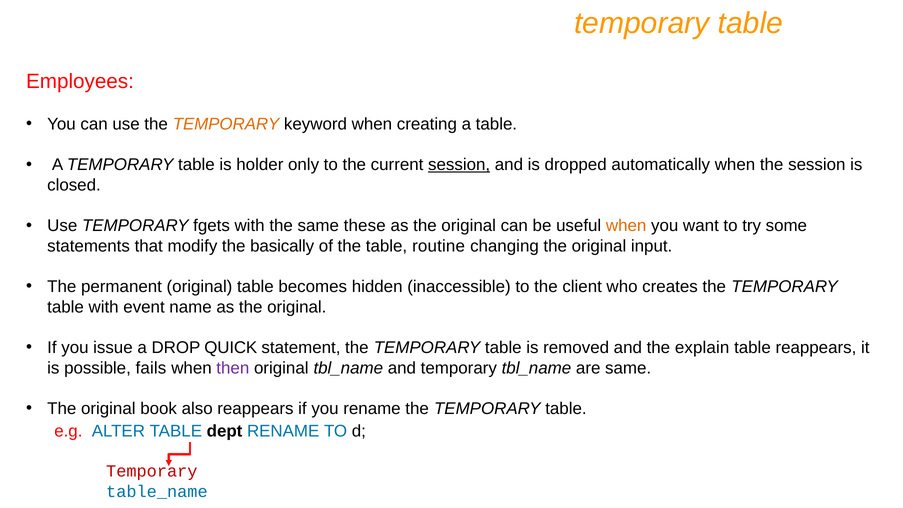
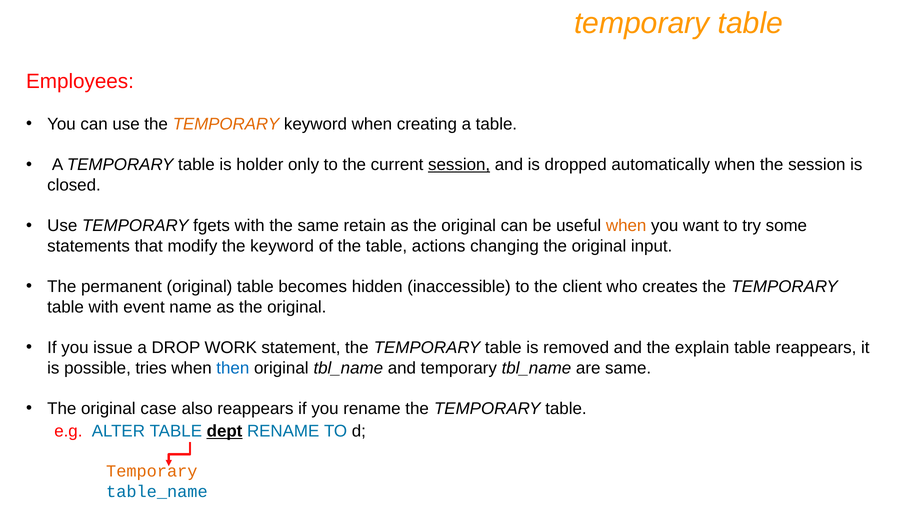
these: these -> retain (365, 226)
the basically: basically -> keyword (282, 246)
routine: routine -> actions (439, 246)
QUICK: QUICK -> WORK (231, 348)
fails: fails -> tries (151, 368)
then colour: purple -> blue (233, 368)
book: book -> case (159, 409)
dept underline: none -> present (225, 431)
Temporary colour: red -> orange (152, 471)
